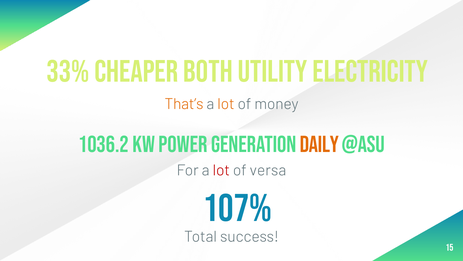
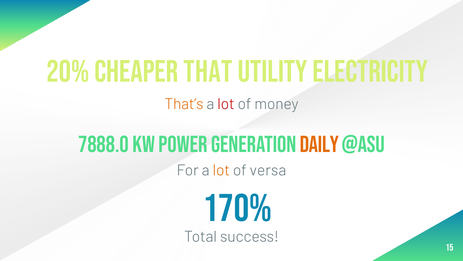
33%: 33% -> 20% (68, 71)
both: both -> that (208, 71)
lot colour: orange -> red (226, 104)
1036.2: 1036.2 -> 7888.0 (103, 144)
lot colour: red -> orange (221, 170)
107%: 107% -> 170% (237, 208)
